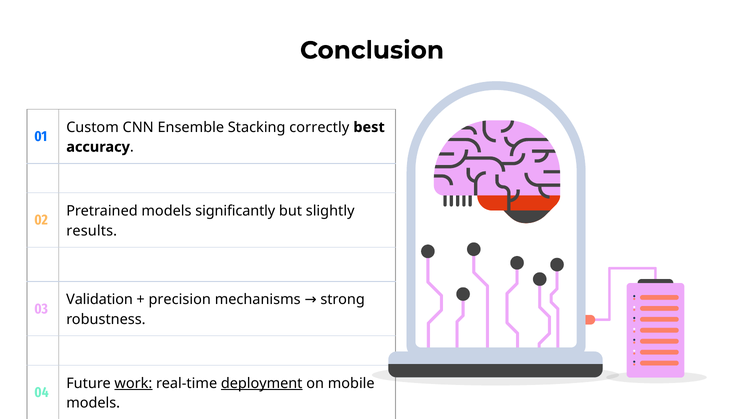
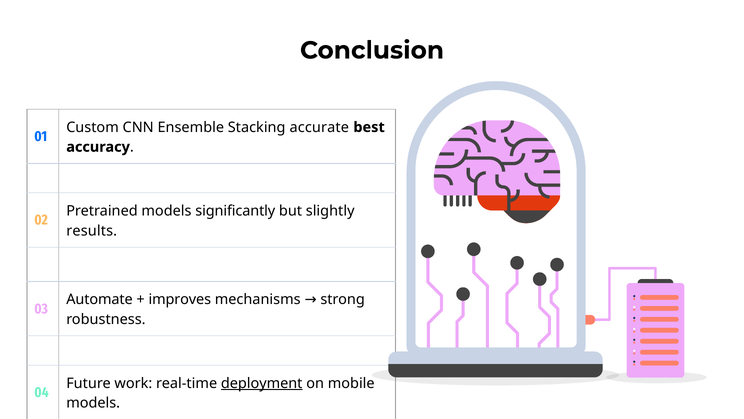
correctly: correctly -> accurate (319, 127)
Validation: Validation -> Automate (100, 299)
precision: precision -> improves (180, 299)
work underline: present -> none (133, 383)
